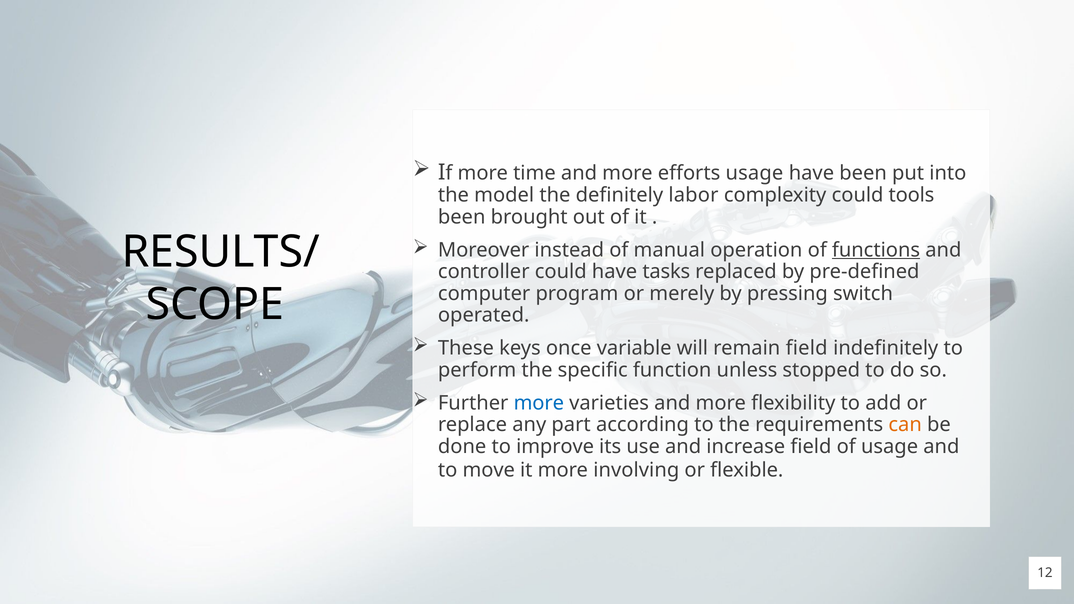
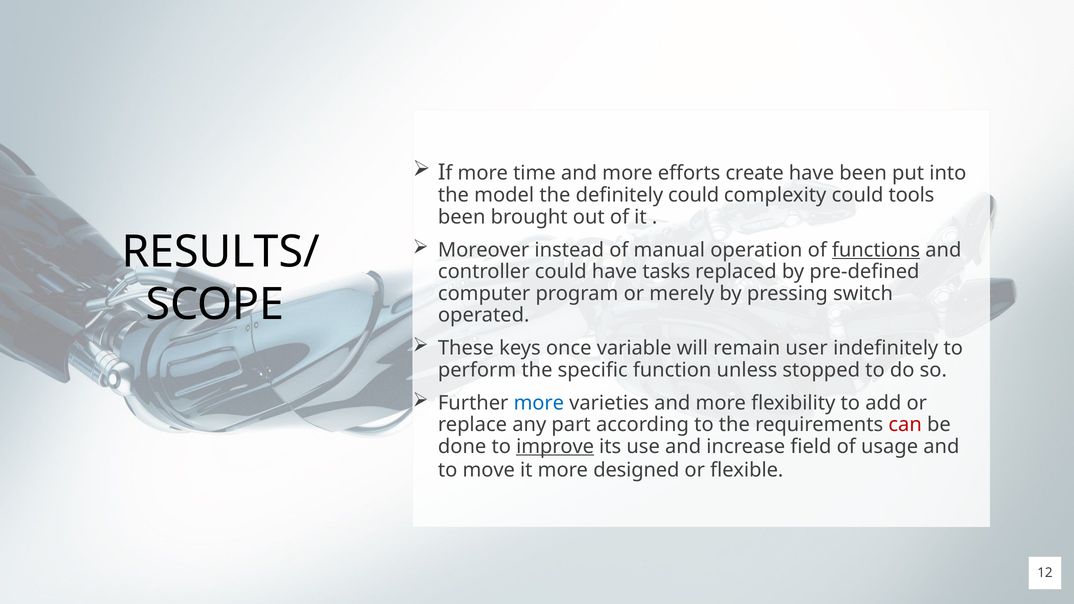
efforts usage: usage -> create (755, 173)
definitely labor: labor -> could (694, 195)
remain field: field -> user (807, 348)
can colour: orange -> red (905, 425)
improve underline: none -> present (555, 446)
involving: involving -> designed (636, 470)
